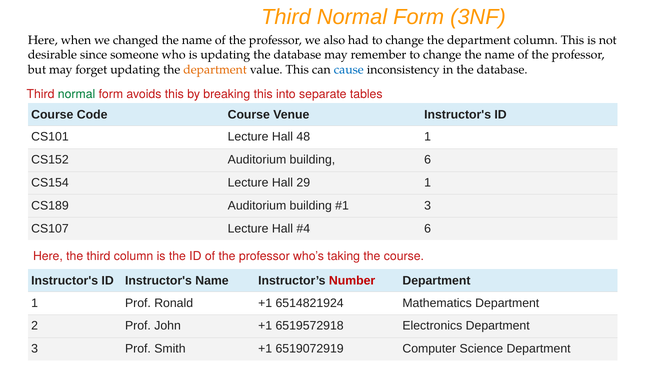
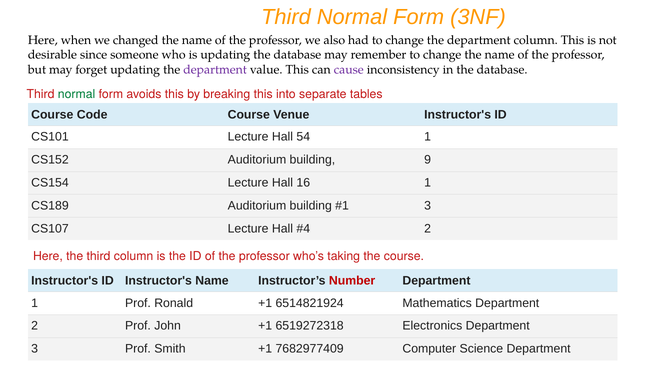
department colour: orange -> purple (215, 69)
cause colour: blue -> purple (349, 69)
48: 48 -> 54 (303, 137)
building 6: 6 -> 9 (428, 160)
29: 29 -> 16 (303, 183)
6: 6 -> 2 (428, 228)
6519572918: 6519572918 -> 6519272318 (310, 326)
6519072919: 6519072919 -> 7682977409 (310, 349)
